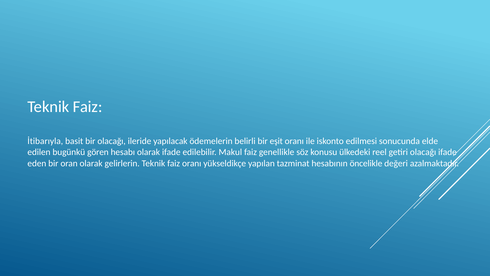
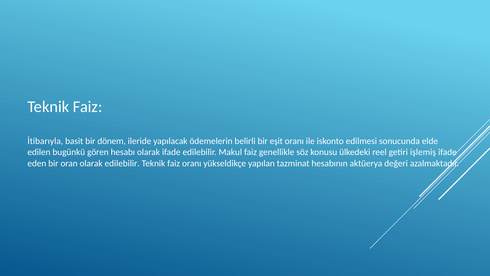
bir olacağı: olacağı -> dönem (112, 141)
getiri olacağı: olacağı -> işlemiş (423, 152)
olarak gelirlerin: gelirlerin -> edilebilir (122, 163)
öncelikle: öncelikle -> aktüerya (366, 163)
